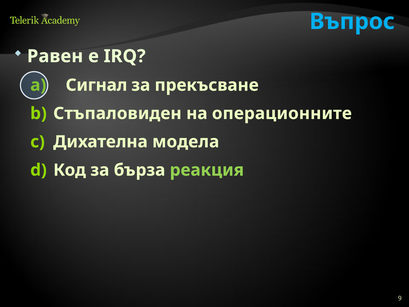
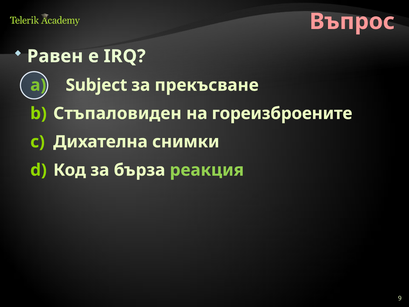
Въпрос colour: light blue -> pink (352, 21)
Сигнал: Сигнал -> Subject (96, 85)
операционните: операционните -> гореизброените (282, 113)
модела: модела -> снимки (186, 142)
